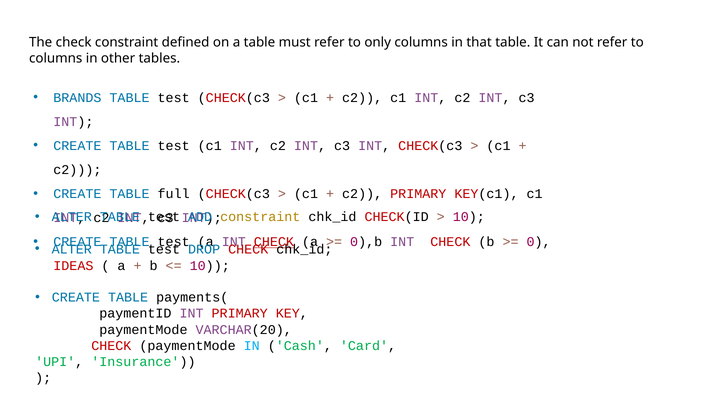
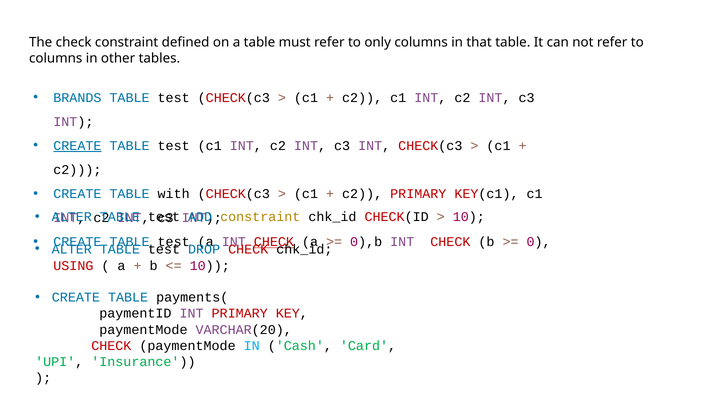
CREATE underline: none -> present (77, 146)
full: full -> with (174, 194)
IDEAS: IDEAS -> USING (73, 266)
